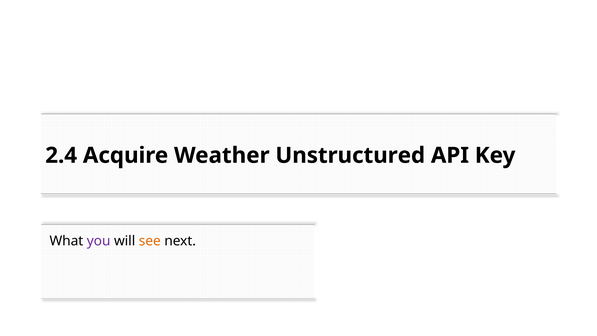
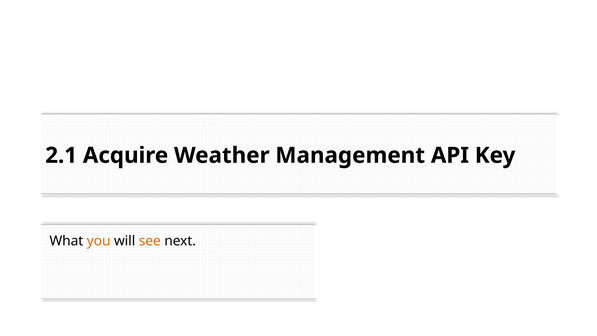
2.4: 2.4 -> 2.1 (61, 155)
Unstructured: Unstructured -> Management (350, 155)
you colour: purple -> orange (99, 241)
